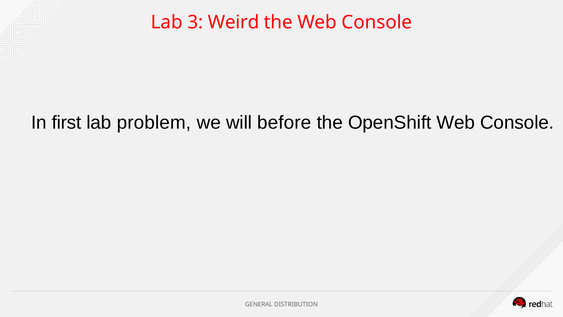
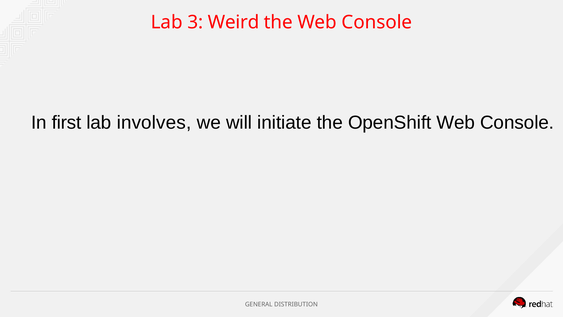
problem: problem -> involves (154, 123)
before: before -> initiate (284, 123)
